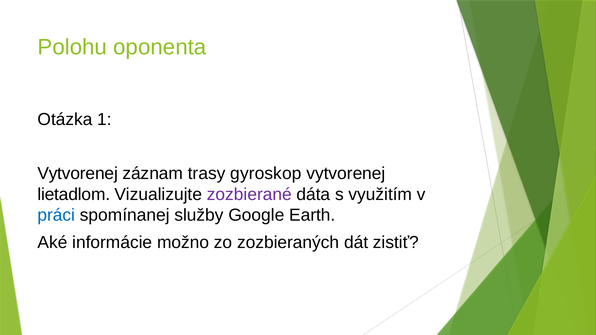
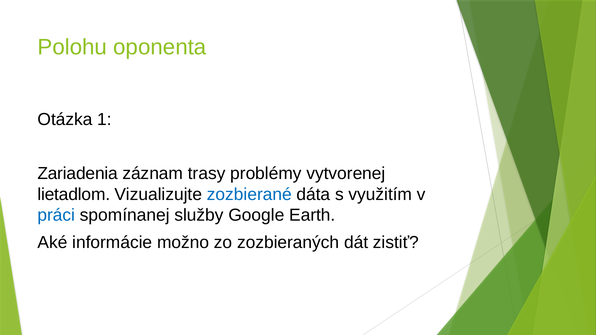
Vytvorenej: Vytvorenej -> Zariadenia (78, 174)
gyroskop: gyroskop -> problémy (266, 174)
zozbierané colour: purple -> blue (249, 195)
